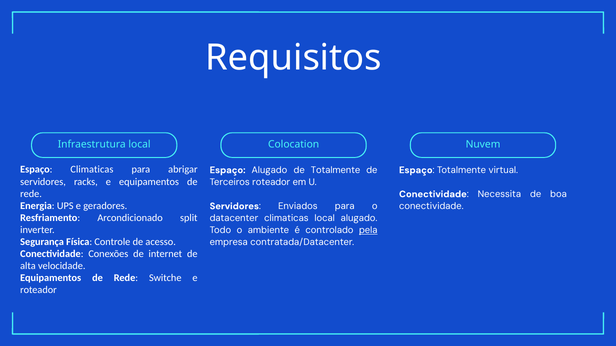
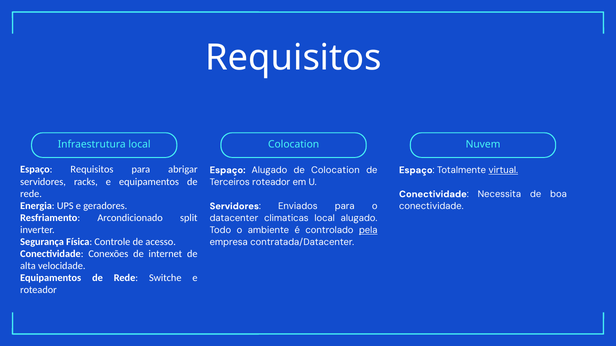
Espaço Climaticas: Climaticas -> Requisitos (92, 170)
de Totalmente: Totalmente -> Colocation (335, 170)
virtual underline: none -> present (503, 170)
